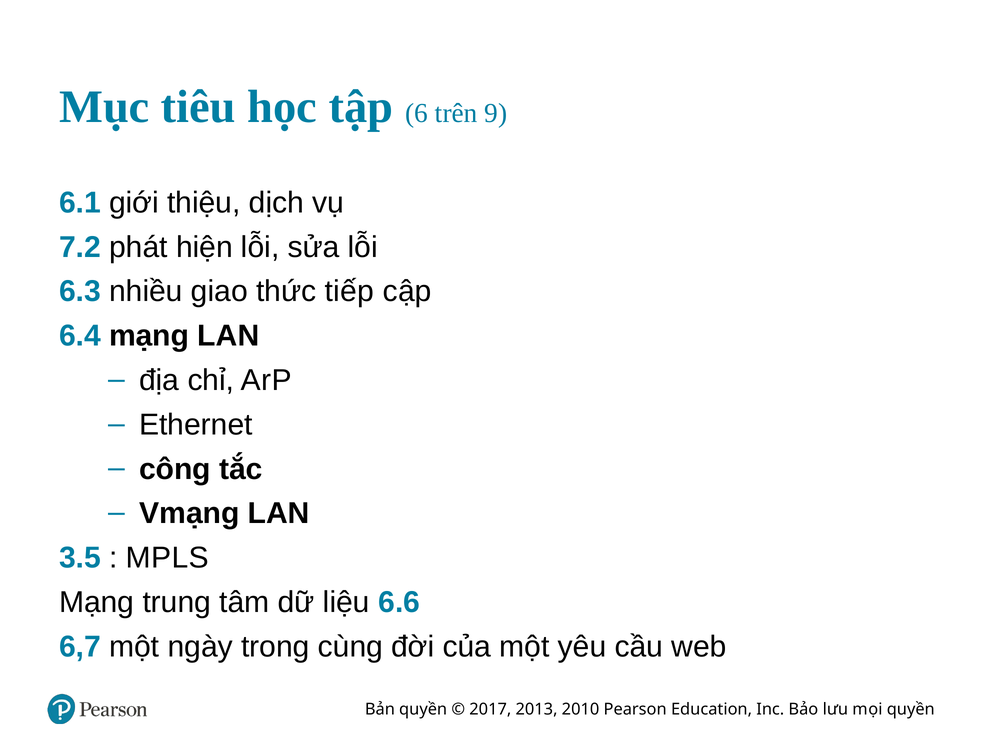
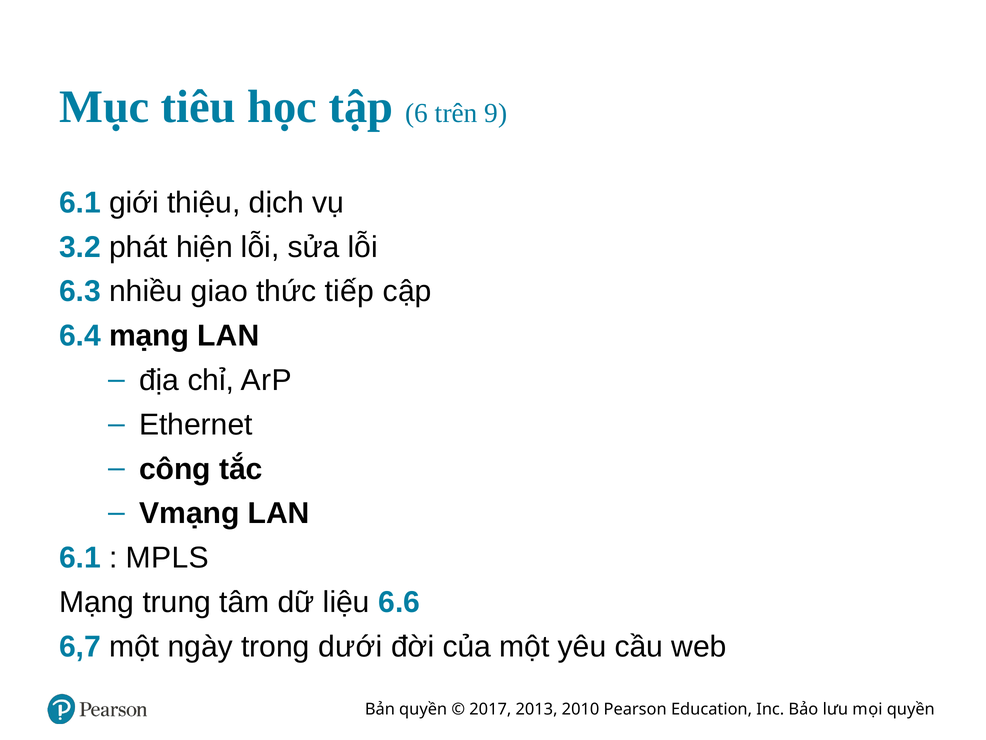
7.2: 7.2 -> 3.2 (80, 247)
3.5: 3.5 -> 6.1 (80, 558)
cùng: cùng -> dưới (350, 646)
